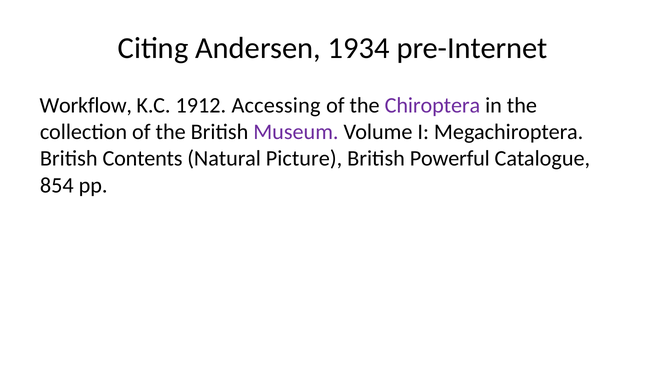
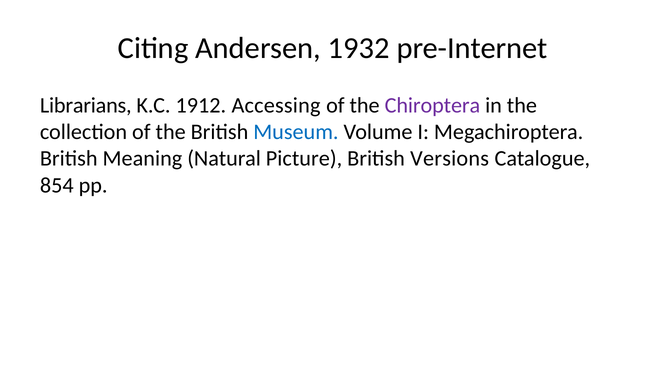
1934: 1934 -> 1932 (359, 48)
Workflow: Workflow -> Librarians (86, 106)
Museum colour: purple -> blue (296, 132)
Contents: Contents -> Meaning (142, 159)
Powerful: Powerful -> Versions (450, 159)
